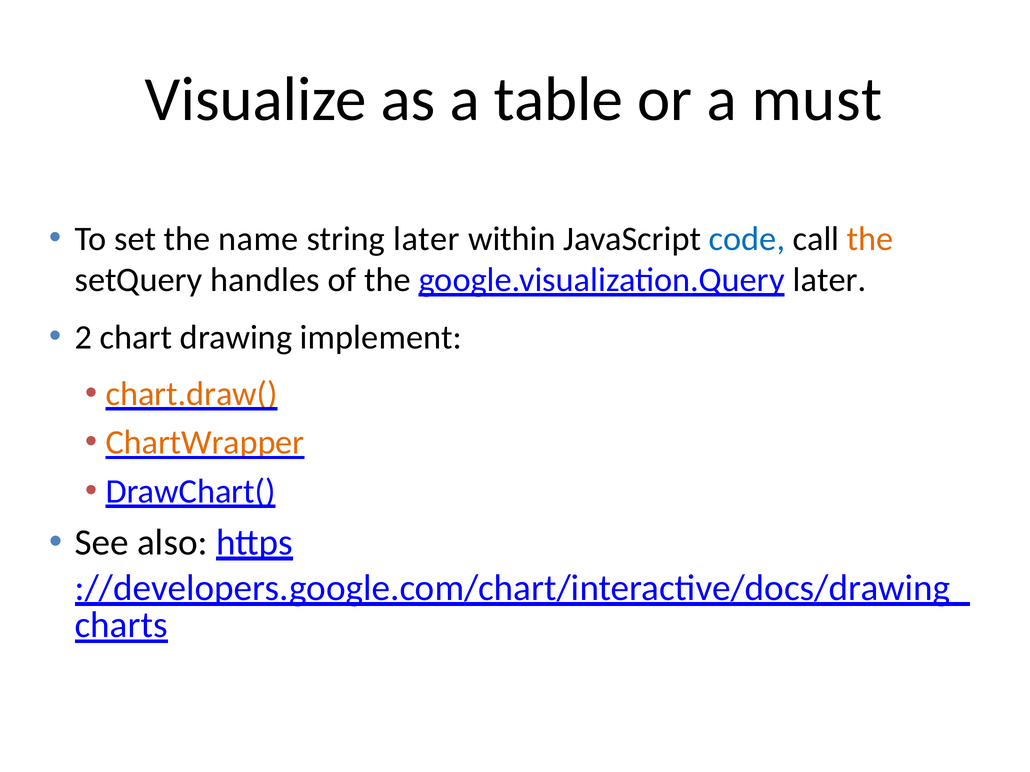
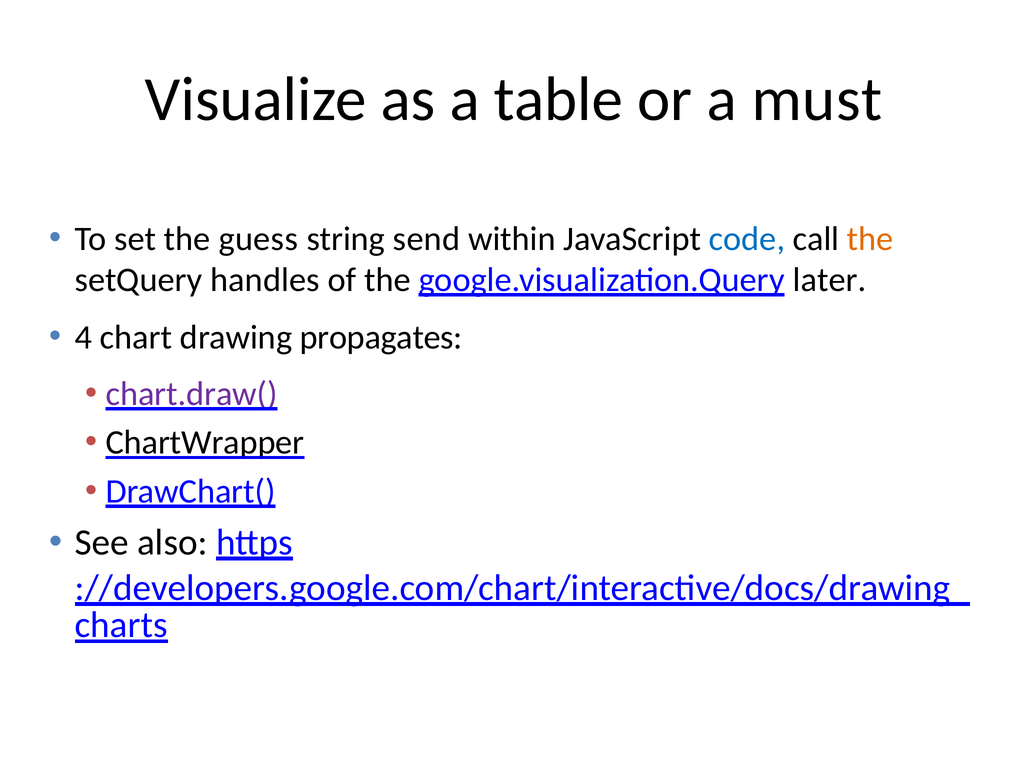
name: name -> guess (258, 239)
string later: later -> send (426, 239)
2: 2 -> 4 (83, 338)
implement: implement -> propagates (381, 338)
chart.draw( colour: orange -> purple (192, 394)
ChartWrapper colour: orange -> black (205, 443)
